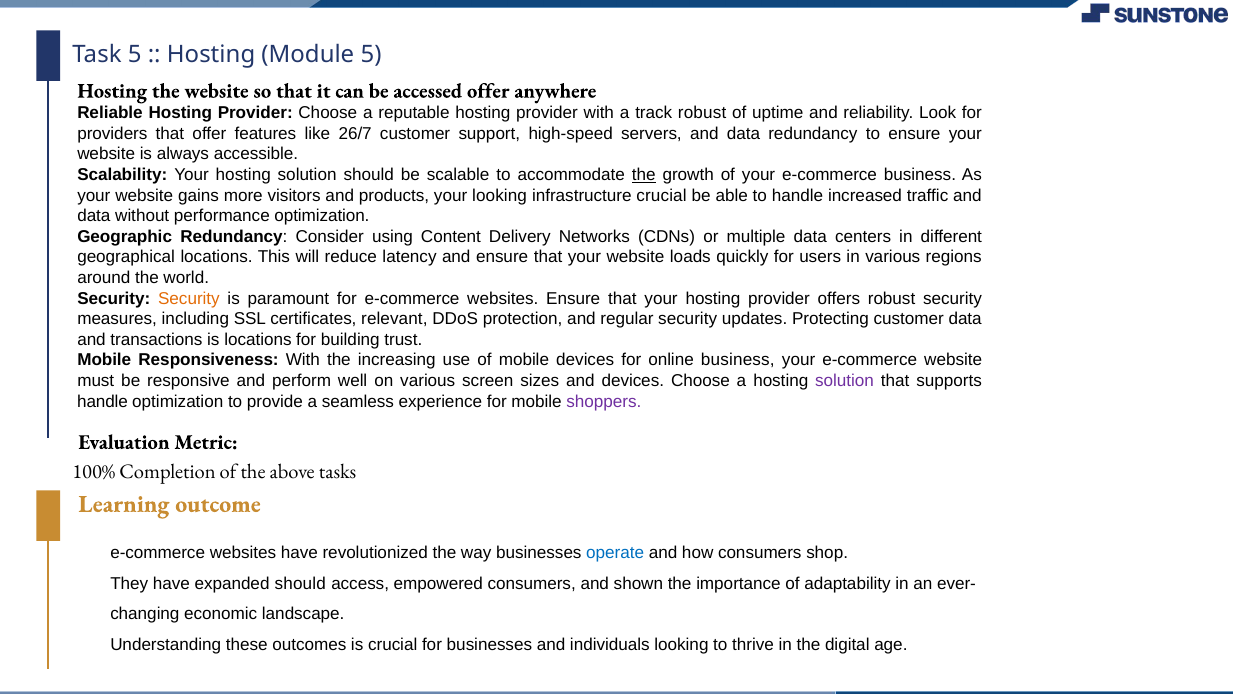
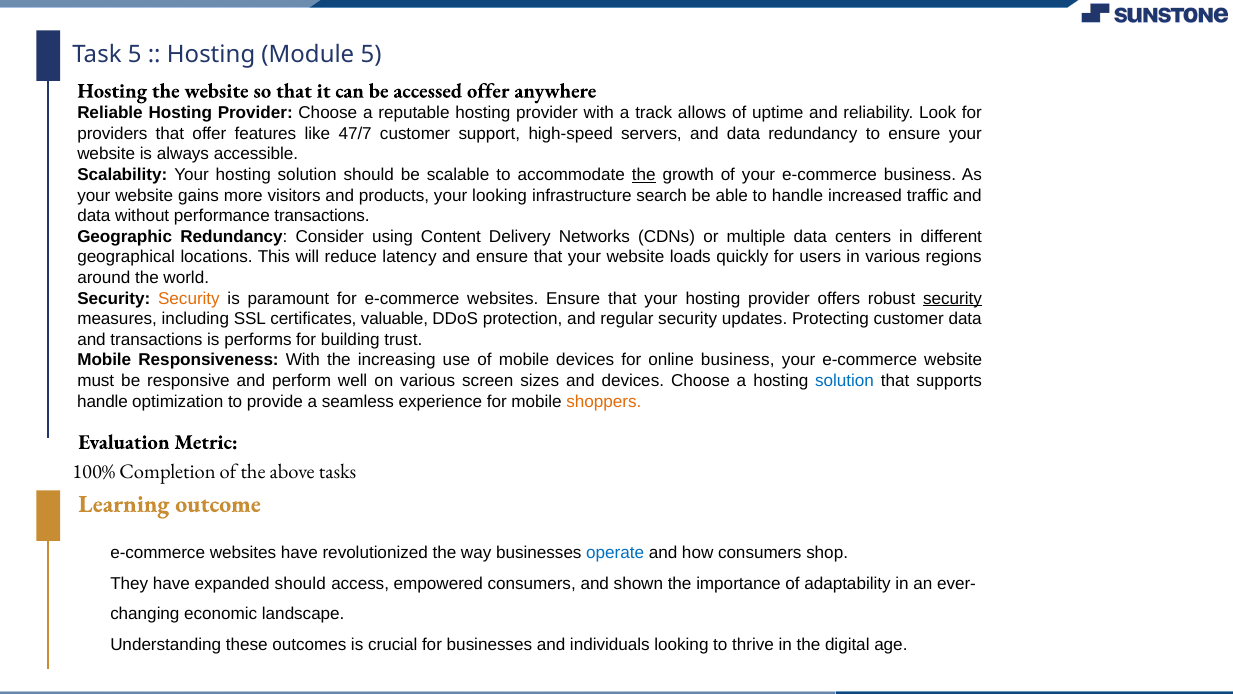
track robust: robust -> allows (702, 113)
26/7: 26/7 -> 47/7 (355, 134)
infrastructure crucial: crucial -> search (662, 195)
performance optimization: optimization -> transactions (322, 216)
security underline: none -> present (952, 298)
relevant: relevant -> valuable (395, 319)
is locations: locations -> performs (258, 339)
solution colour: purple -> blue (845, 381)
shoppers colour: purple -> orange (604, 401)
